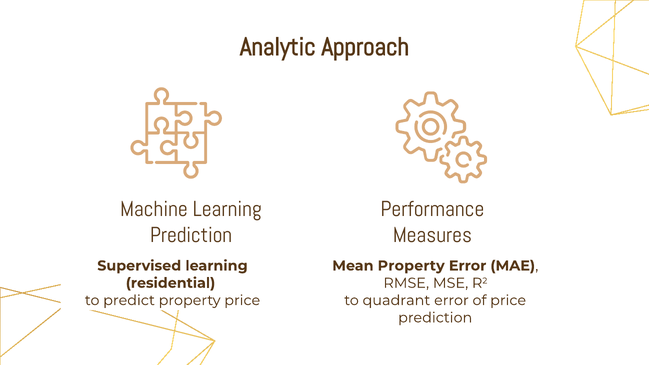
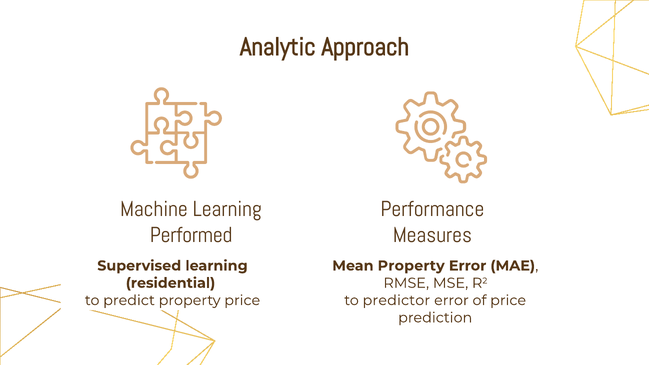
Prediction: Prediction -> Performed (191, 235)
quadrant: quadrant -> predictor (396, 300)
